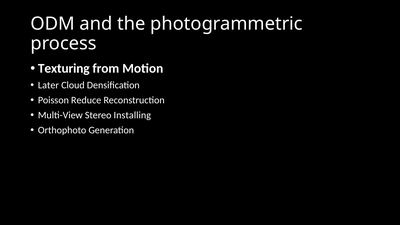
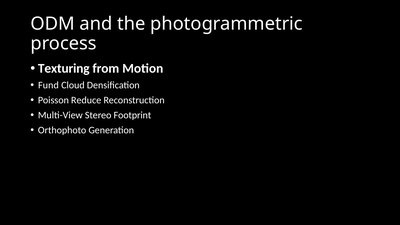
Later: Later -> Fund (48, 85)
Installing: Installing -> Footprint (132, 115)
